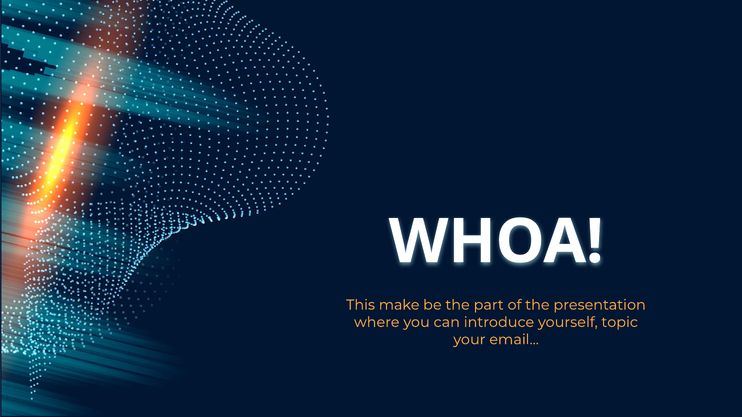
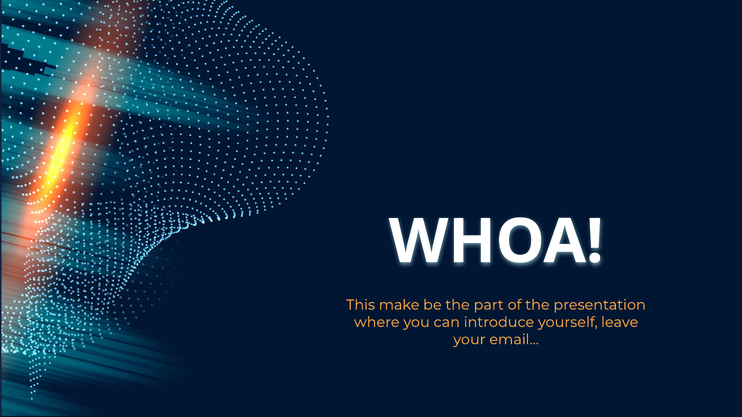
topic: topic -> leave (620, 322)
